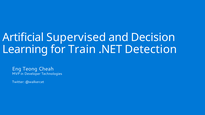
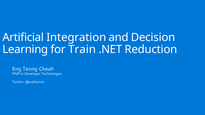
Supervised: Supervised -> Integration (76, 37)
Detection: Detection -> Reduction (151, 50)
